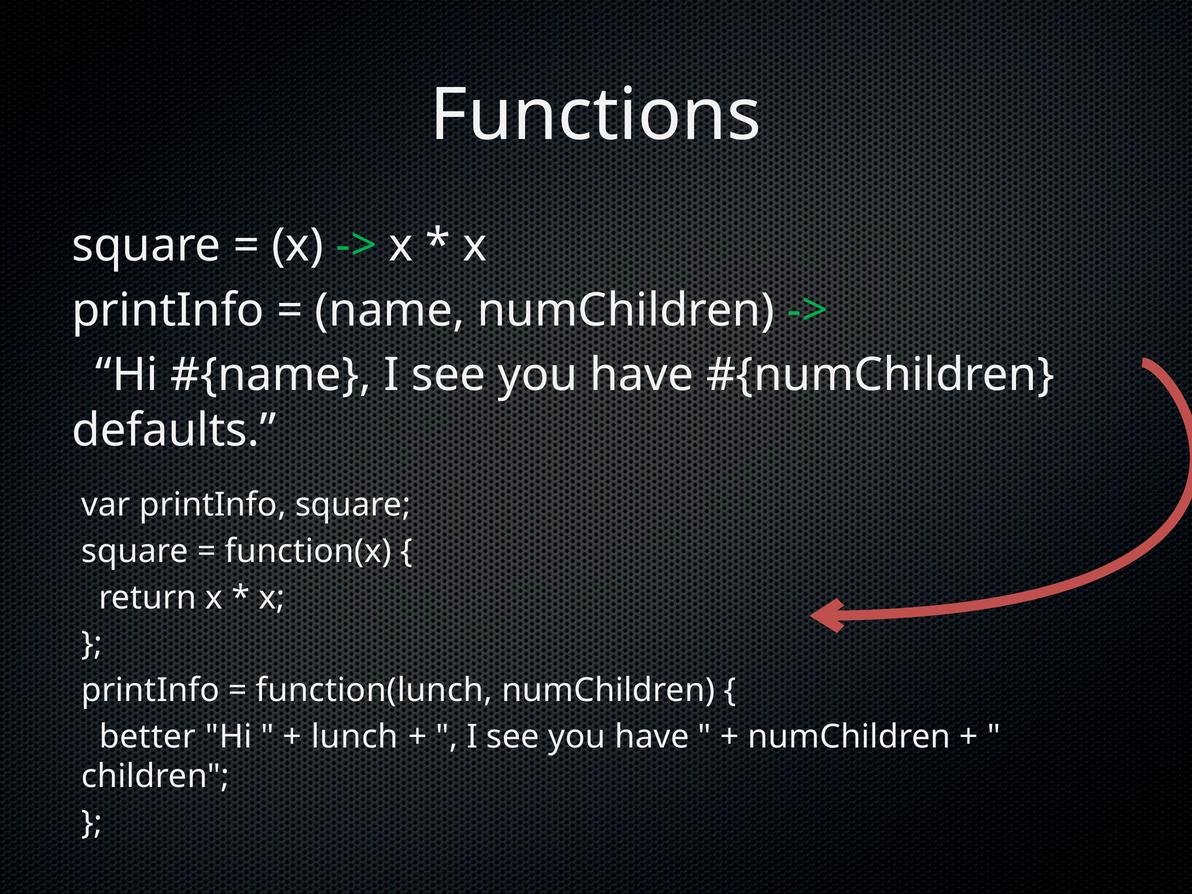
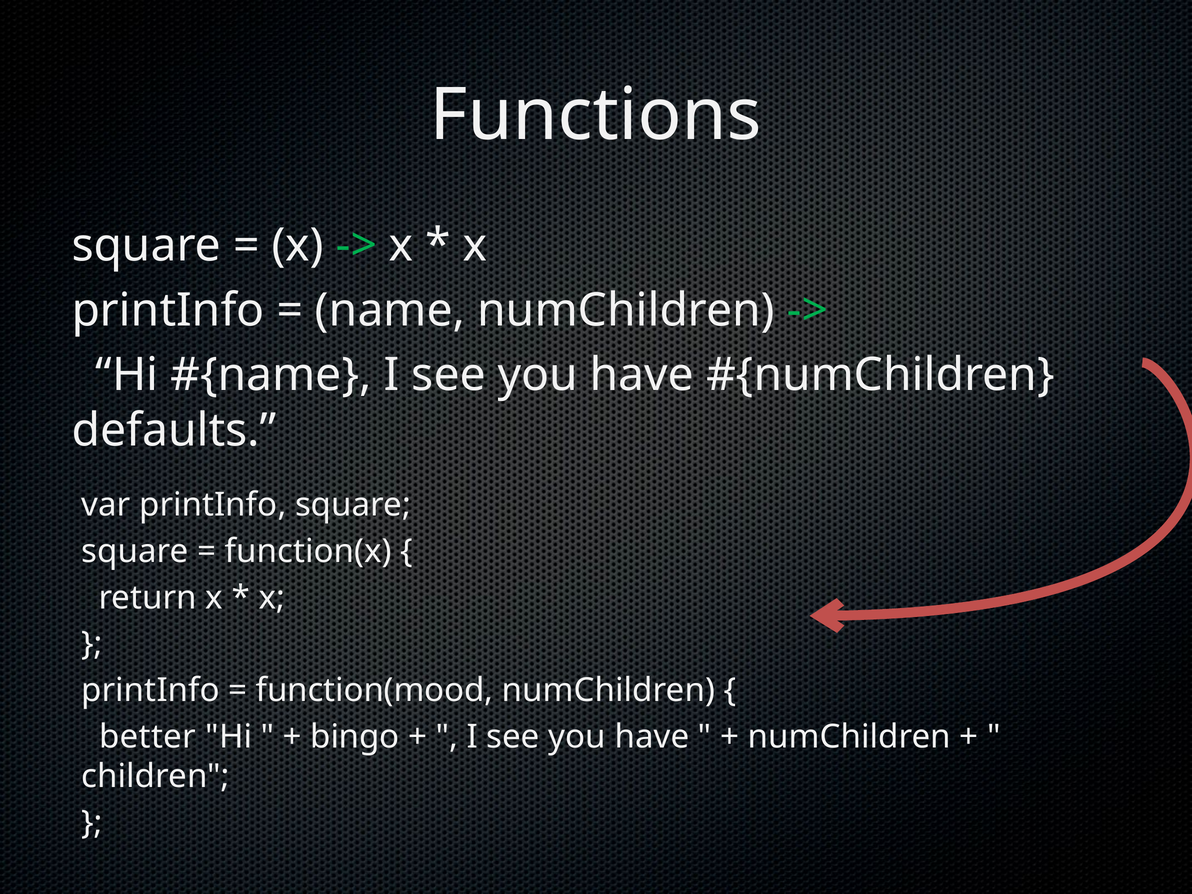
function(lunch: function(lunch -> function(mood (375, 690)
lunch: lunch -> bingo (355, 737)
